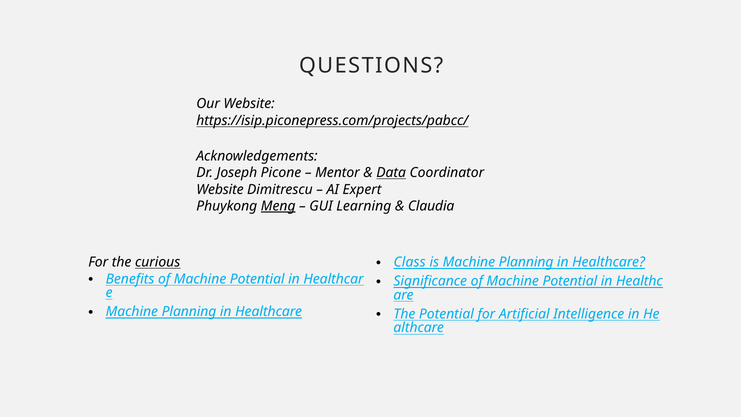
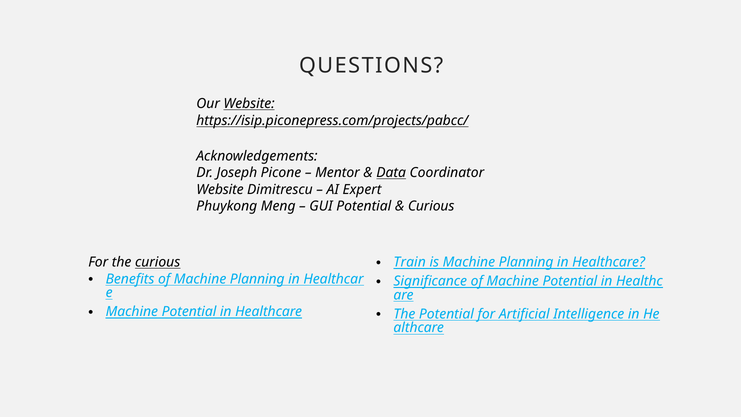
Website underline: none -> present (249, 104)
Meng underline: present -> none (278, 206)
GUI Learning: Learning -> Potential (364, 206)
Claudia: Claudia -> Curious (431, 206)
Class: Class -> Train (410, 262)
Benefits of Machine Potential: Potential -> Planning (257, 279)
Planning: Planning -> Potential (189, 312)
